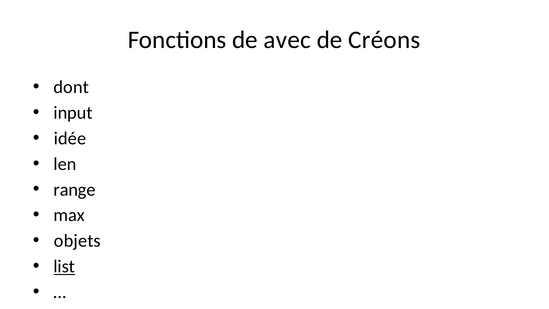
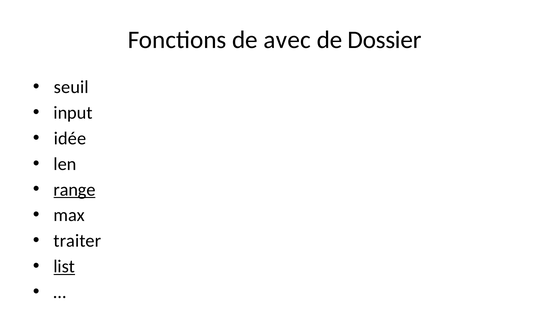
Créons: Créons -> Dossier (385, 40)
dont: dont -> seuil (71, 87)
range underline: none -> present (75, 190)
objets: objets -> traiter (77, 241)
